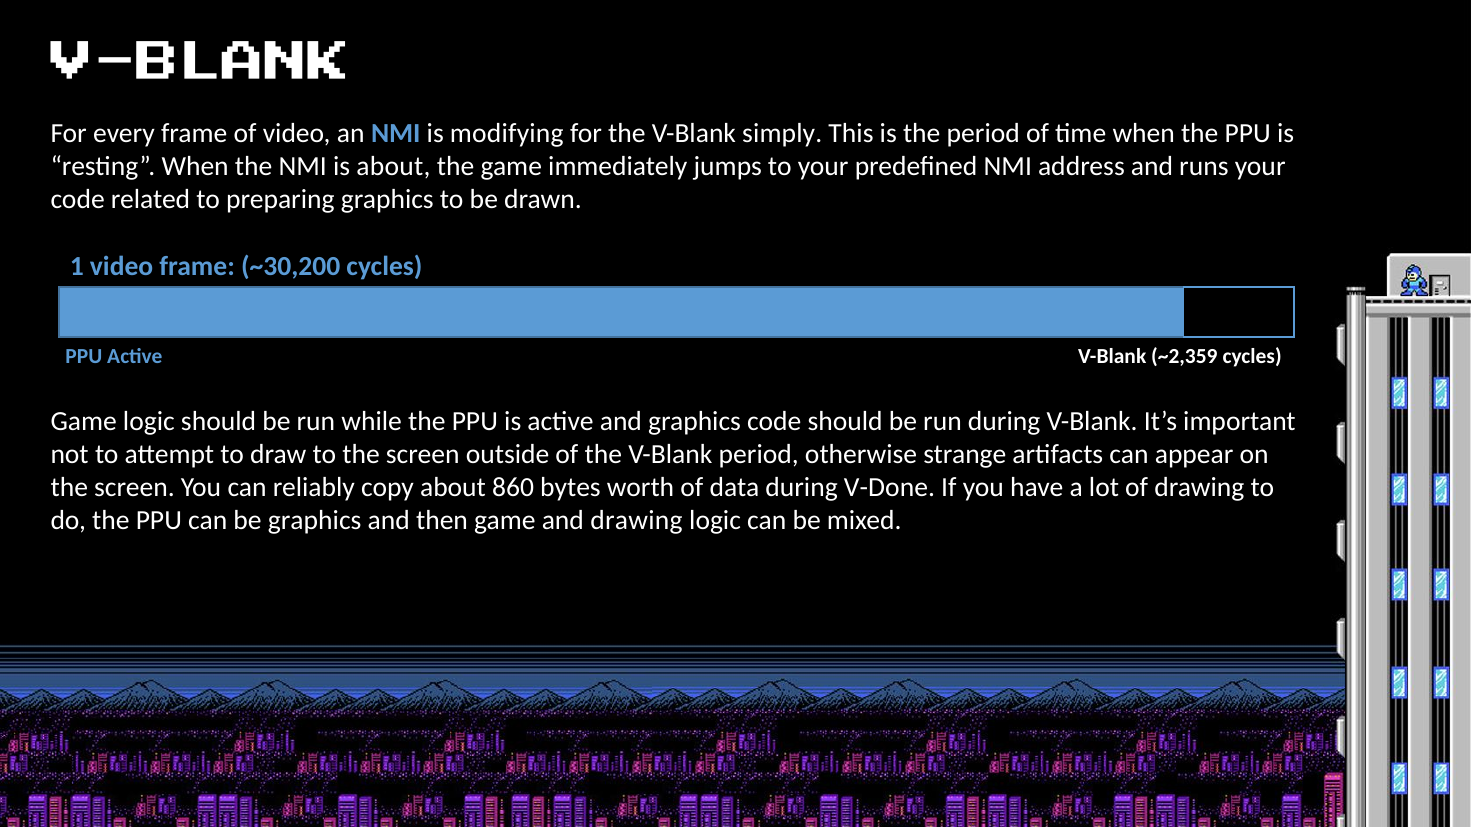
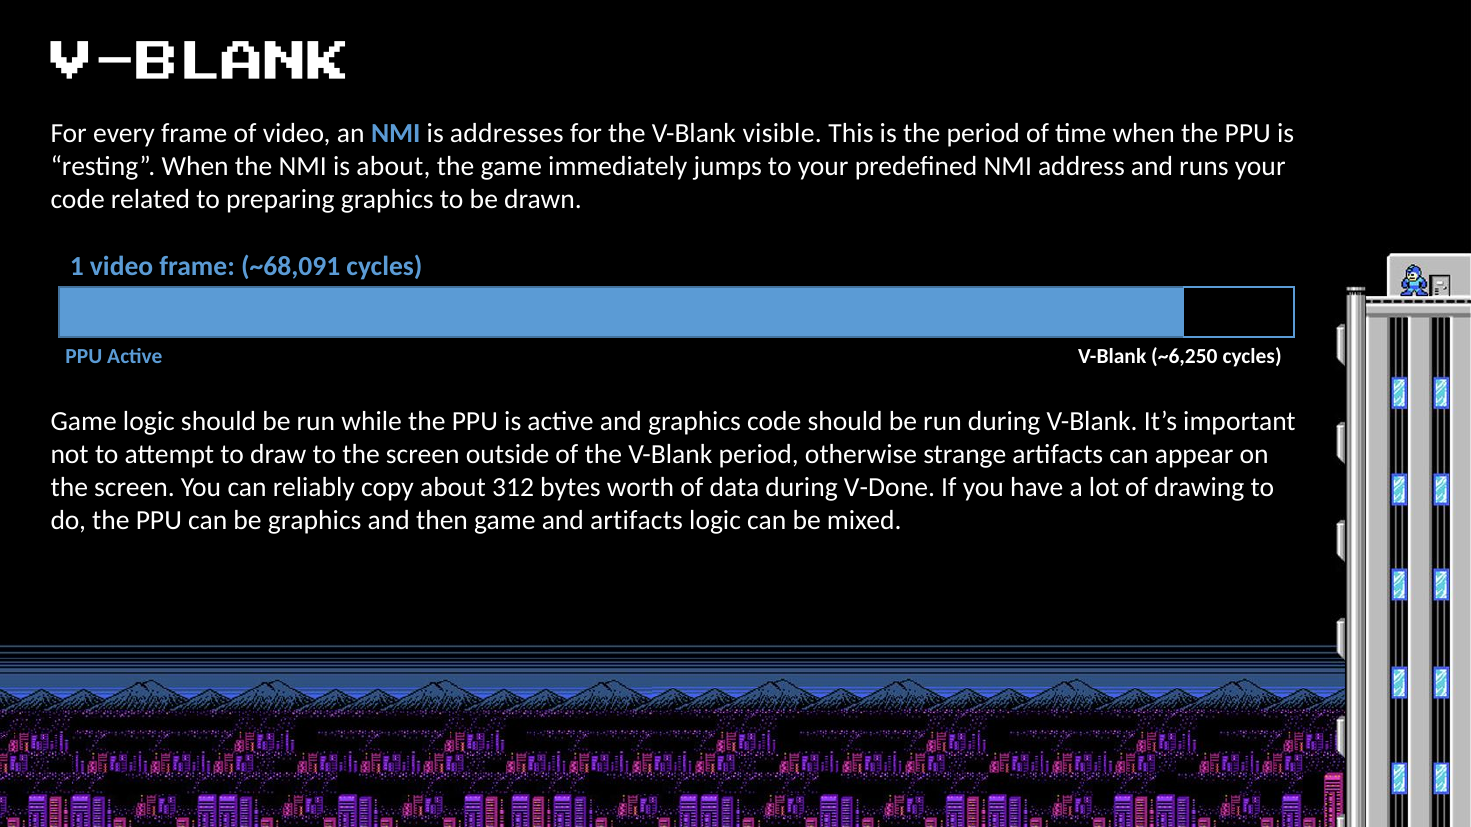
modifying: modifying -> addresses (507, 133)
simply: simply -> visible (782, 133)
~30,200: ~30,200 -> ~68,091 (291, 266)
~2,359: ~2,359 -> ~6,250 (1184, 357)
860: 860 -> 312 (513, 488)
and drawing: drawing -> artifacts (637, 521)
